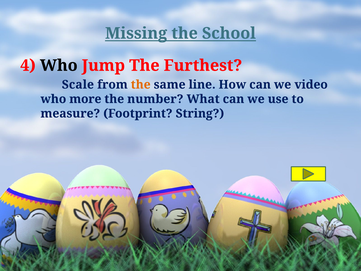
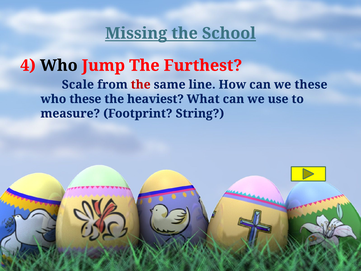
the colour: orange -> red (141, 85)
we video: video -> these (311, 85)
who more: more -> these (85, 99)
number: number -> heaviest (155, 99)
